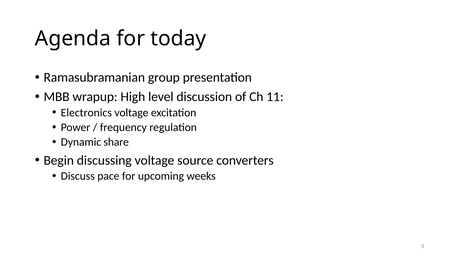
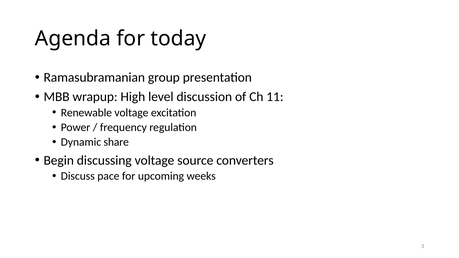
Electronics: Electronics -> Renewable (86, 113)
